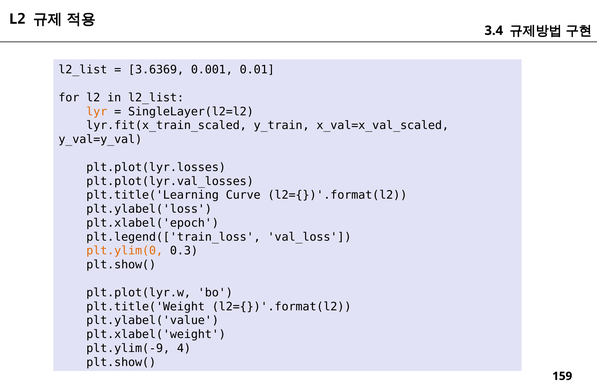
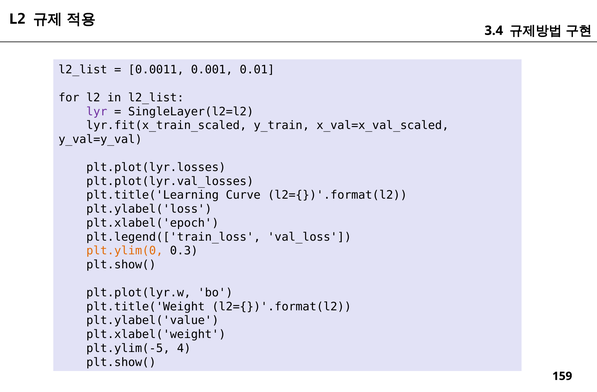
3.6369: 3.6369 -> 0.0011 (156, 70)
lyr colour: orange -> purple (97, 112)
plt.ylim(-9: plt.ylim(-9 -> plt.ylim(-5 (128, 348)
